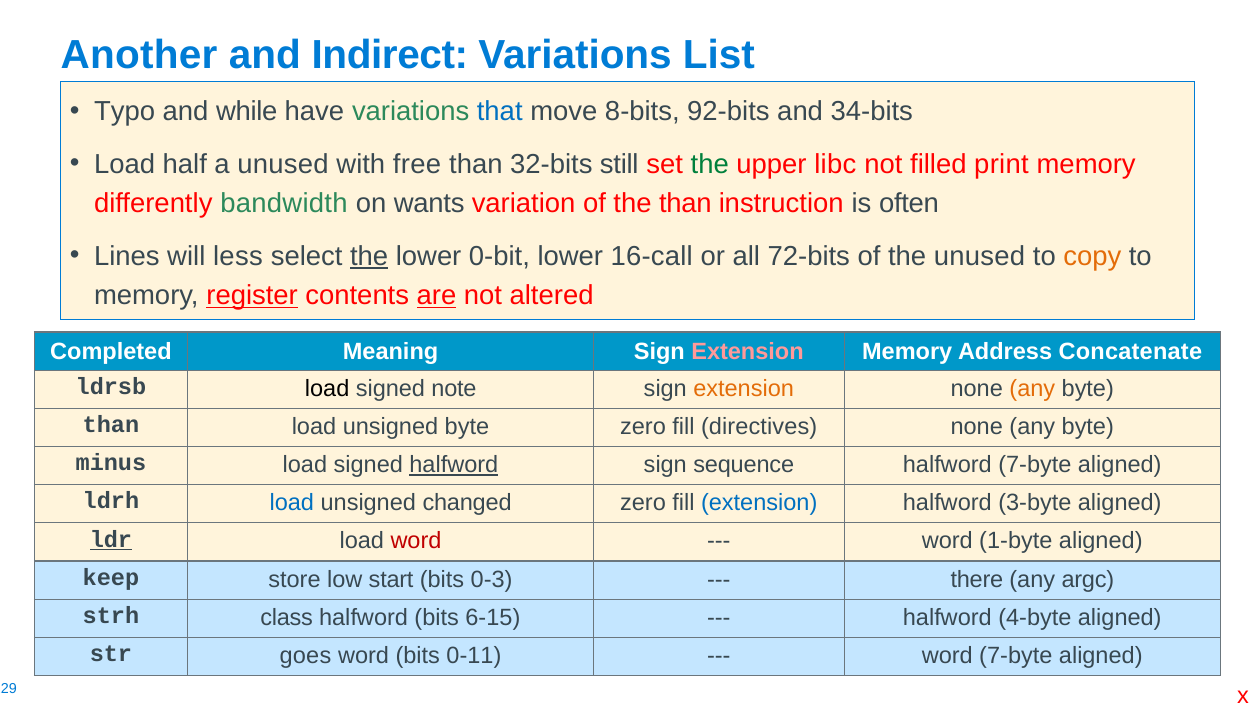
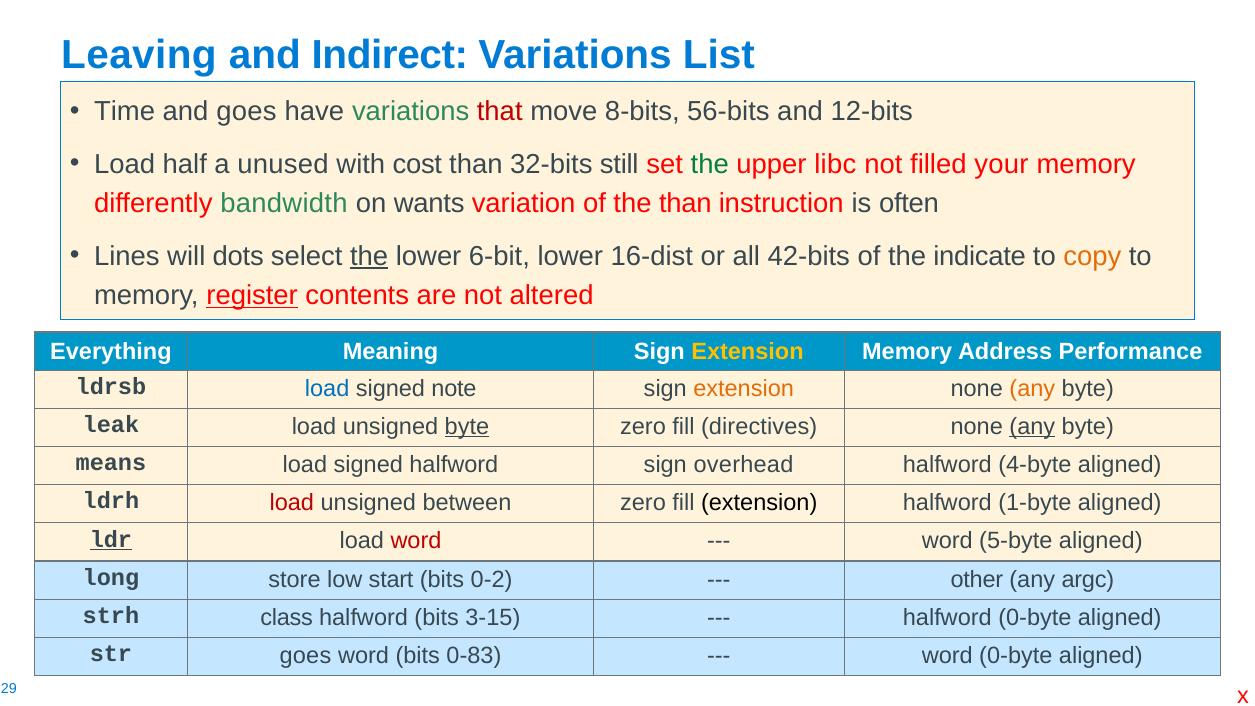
Another: Another -> Leaving (139, 55)
Typo: Typo -> Time (125, 112)
and while: while -> goes (246, 112)
that colour: blue -> red (500, 112)
92-bits: 92-bits -> 56-bits (728, 112)
34-bits: 34-bits -> 12-bits (872, 112)
free: free -> cost (417, 164)
print: print -> your (1001, 164)
less: less -> dots (238, 256)
0-bit: 0-bit -> 6-bit (499, 256)
16-call: 16-call -> 16-dist (652, 256)
72-bits: 72-bits -> 42-bits (809, 256)
the unused: unused -> indicate (980, 256)
are underline: present -> none (437, 296)
Completed: Completed -> Everything (111, 351)
Extension colour: pink -> yellow (747, 351)
Concatenate: Concatenate -> Performance (1130, 351)
load colour: black -> blue (327, 388)
than: than -> leak (111, 425)
byte underline: none -> present (467, 427)
any underline: none -> present (1032, 427)
minus: minus -> means (111, 463)
halfword underline: present -> none (454, 465)
sequence: sequence -> overhead (743, 465)
halfword 7-byte: 7-byte -> 4-byte (1035, 465)
load colour: blue -> red (292, 503)
changed: changed -> between (467, 503)
extension colour: blue -> black (759, 503)
3-byte: 3-byte -> 1-byte (1035, 503)
1-byte: 1-byte -> 5-byte (1016, 541)
keep: keep -> long (111, 577)
0-3: 0-3 -> 0-2 (492, 579)
there: there -> other (977, 579)
6-15: 6-15 -> 3-15 (493, 617)
halfword 4-byte: 4-byte -> 0-byte (1035, 617)
0-11: 0-11 -> 0-83 (474, 656)
word 7-byte: 7-byte -> 0-byte (1016, 656)
